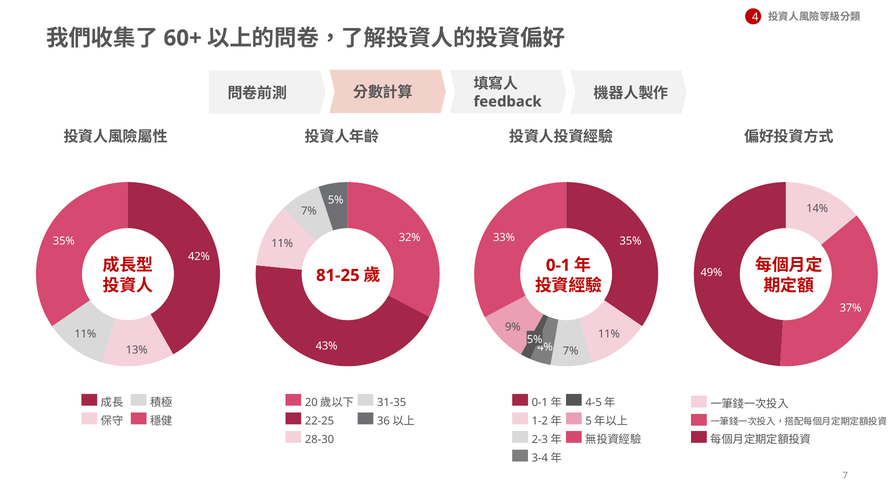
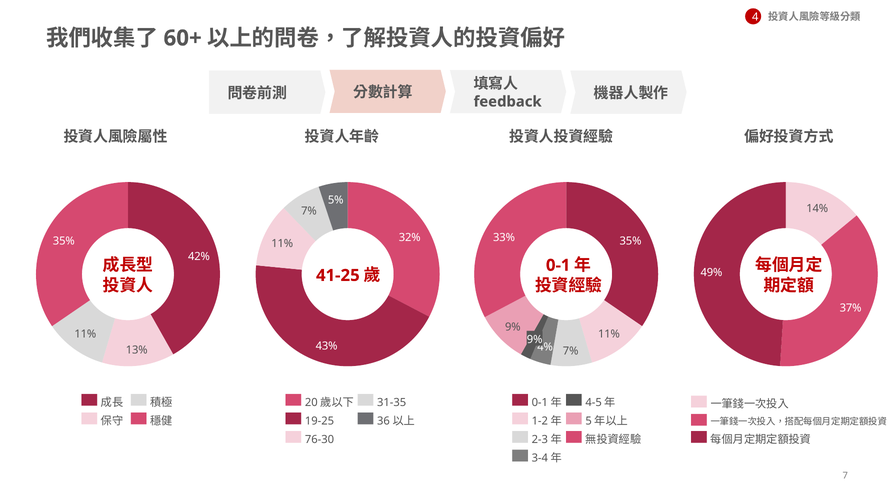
81-25: 81-25 -> 41-25 (338, 275)
5%: 5% -> 9% (535, 339)
22-25: 22-25 -> 19-25 (319, 421)
28-30: 28-30 -> 76-30 (319, 439)
